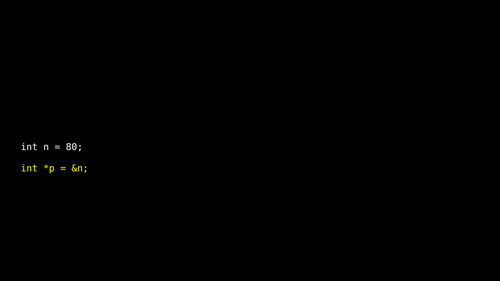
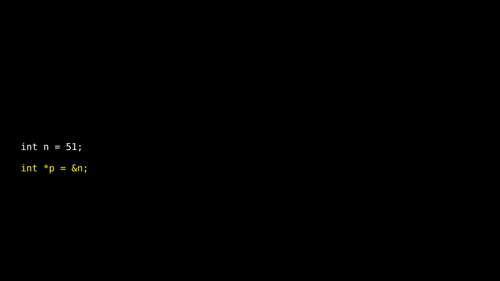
80: 80 -> 51 (74, 147)
